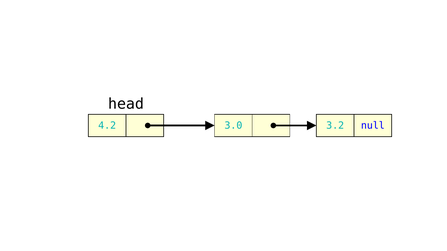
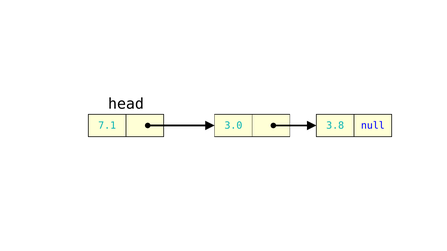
4.2: 4.2 -> 7.1 (107, 126)
3.2: 3.2 -> 3.8 (335, 126)
